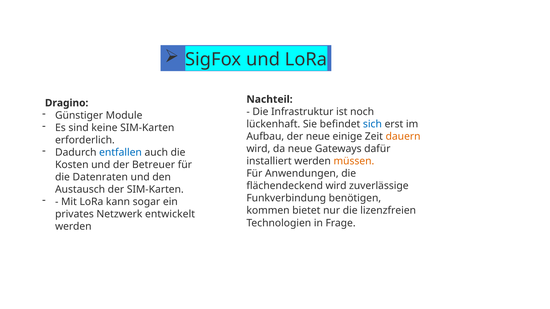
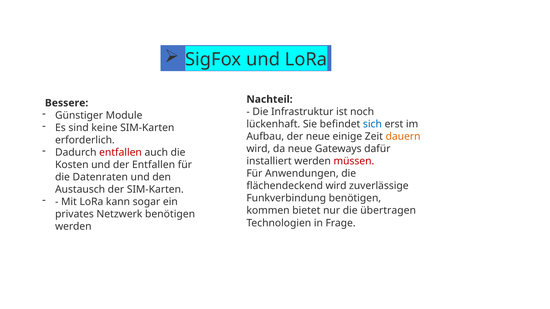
Dragino: Dragino -> Bessere (67, 103)
entfallen colour: blue -> red (121, 153)
müssen colour: orange -> red (354, 161)
der Betreuer: Betreuer -> Entfallen (154, 165)
lizenzfreien: lizenzfreien -> übertragen (388, 211)
Netzwerk entwickelt: entwickelt -> benötigen (170, 214)
